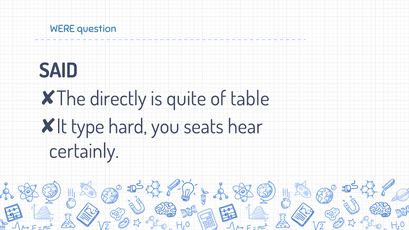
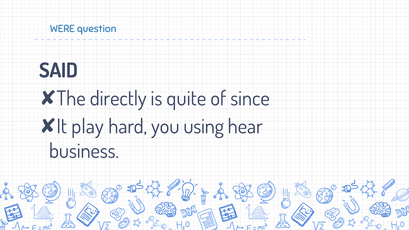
table: table -> since (250, 99)
type: type -> play (87, 127)
seats: seats -> using (204, 127)
certainly: certainly -> business (84, 151)
